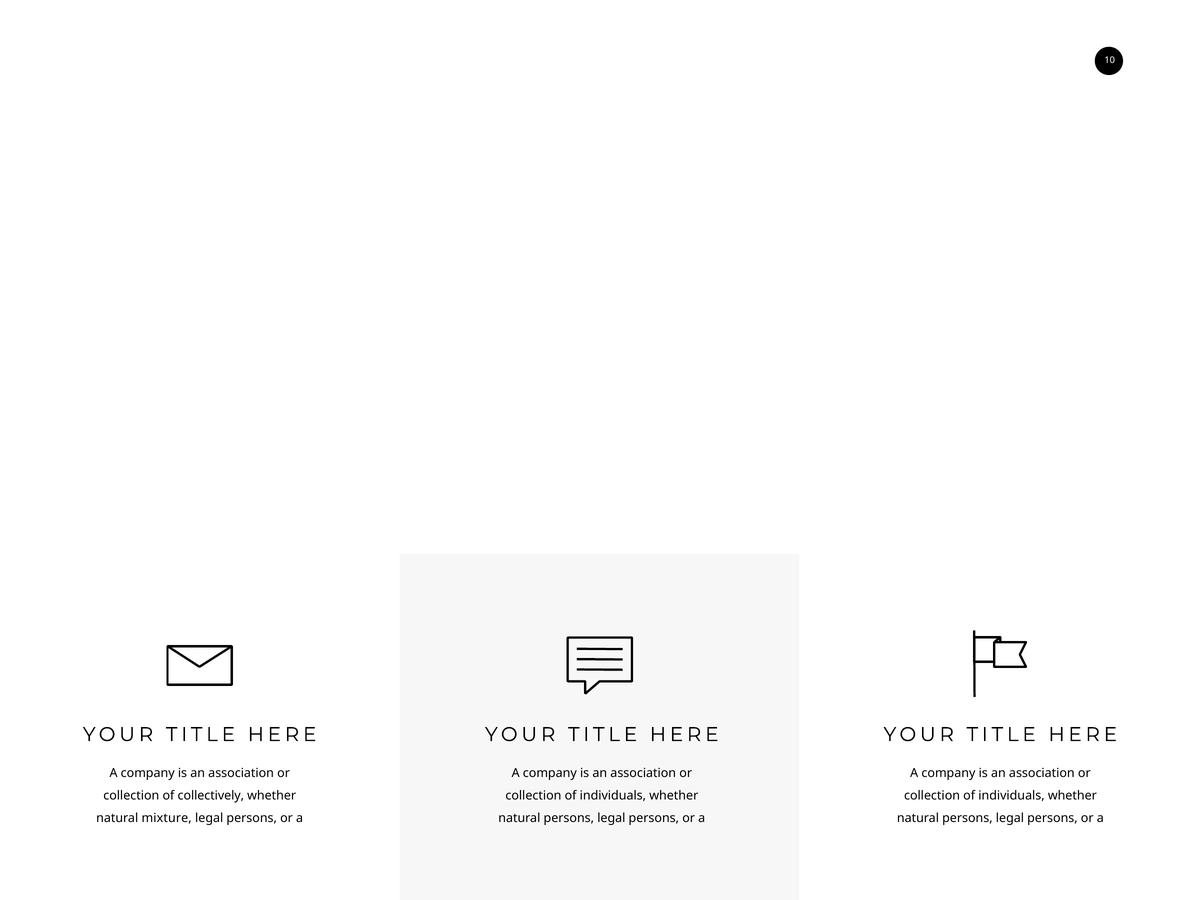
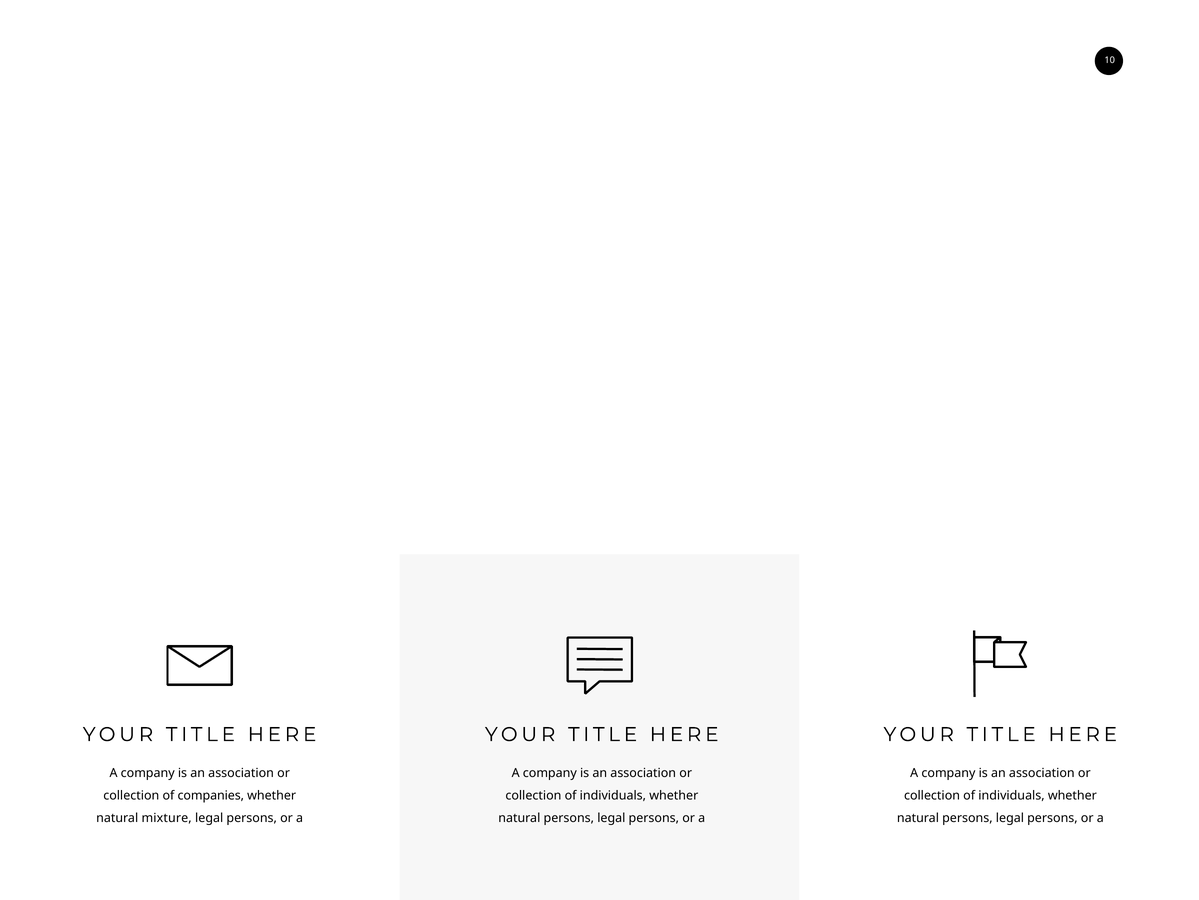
collectively: collectively -> companies (211, 795)
